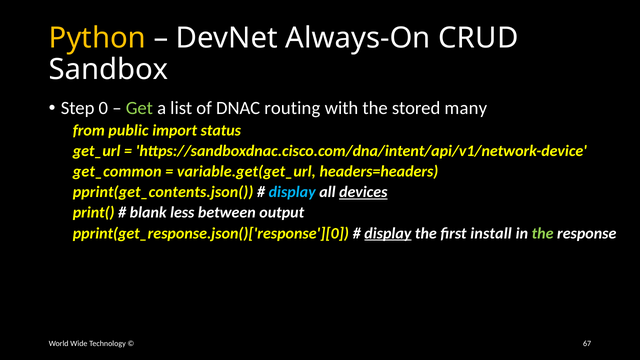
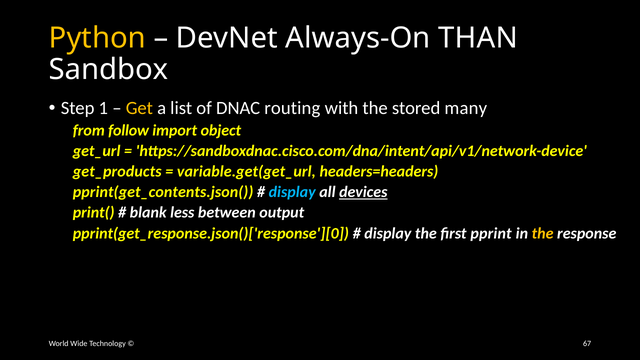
CRUD: CRUD -> THAN (478, 38)
0: 0 -> 1 (103, 108)
Get colour: light green -> yellow (139, 108)
public: public -> follow (129, 130)
status: status -> object (221, 130)
get_common: get_common -> get_products (117, 171)
display underline: present -> none (388, 233)
install: install -> pprint (491, 233)
the colour: light green -> yellow (543, 233)
